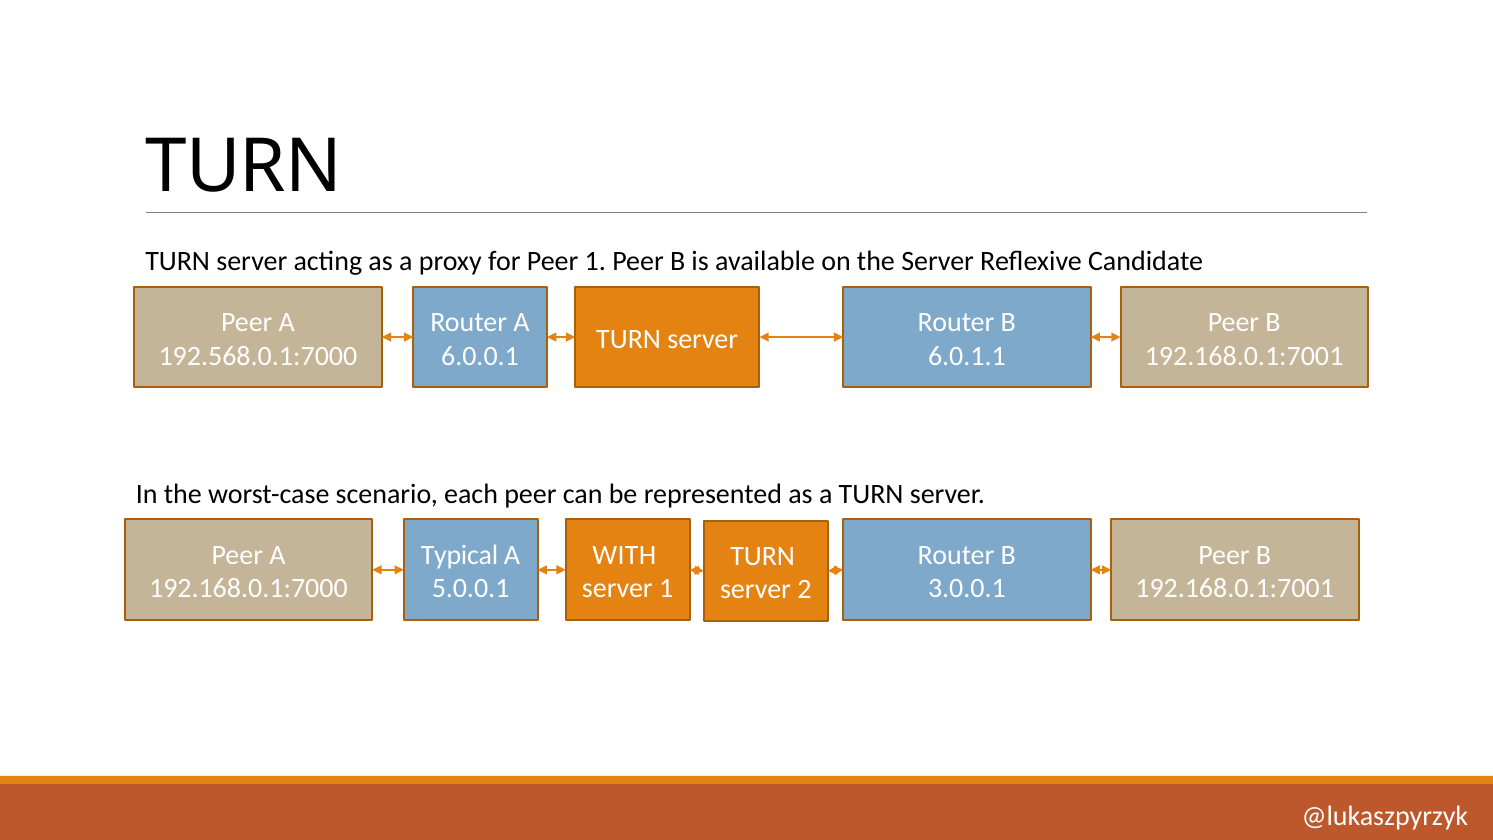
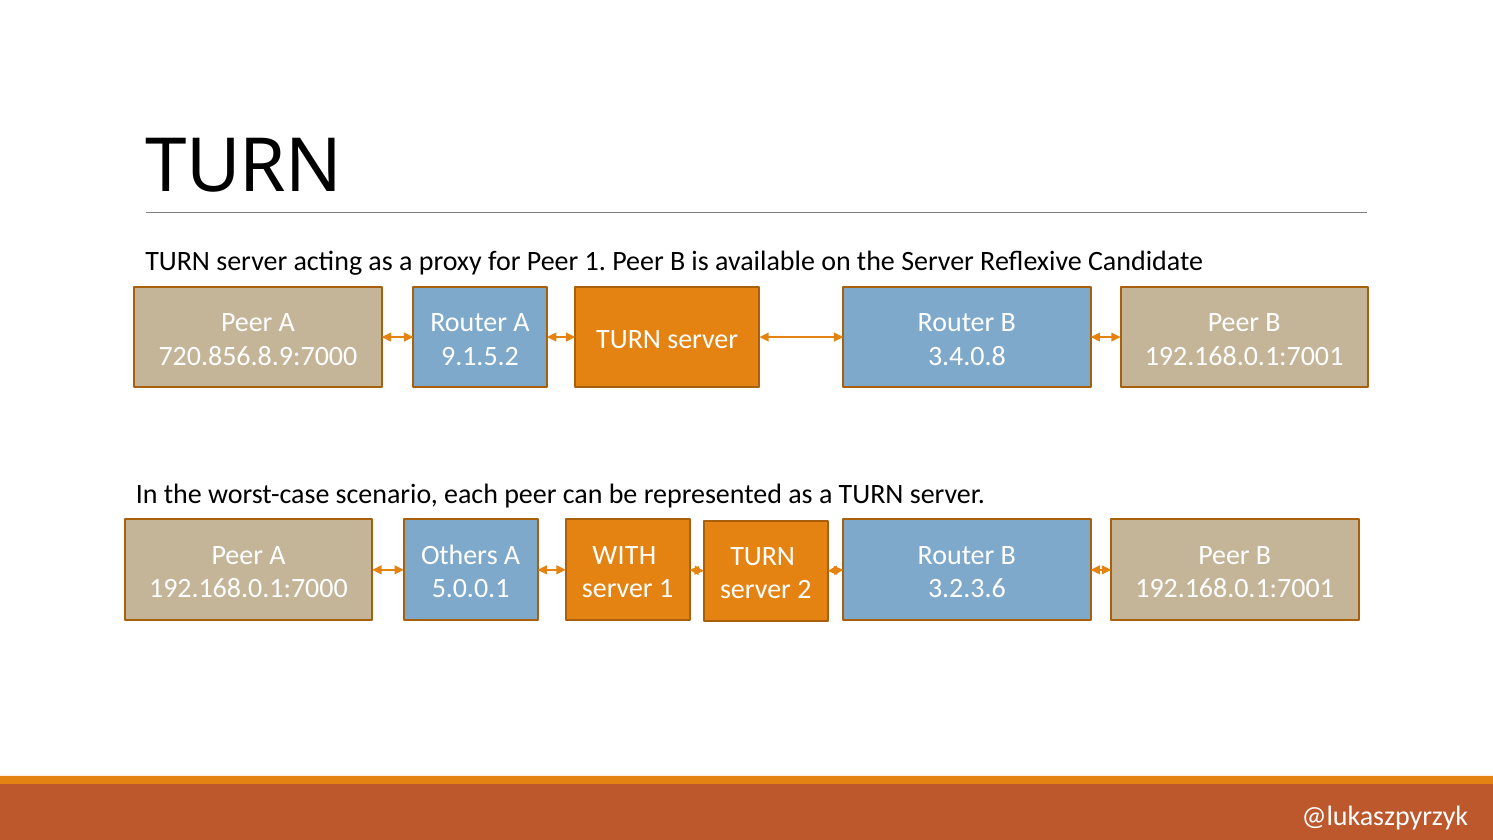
192.568.0.1:7000: 192.568.0.1:7000 -> 720.856.8.9:7000 (258, 356)
6.0.0.1: 6.0.0.1 -> 9.1.5.2 (480, 356)
6.0.1.1: 6.0.1.1 -> 3.4.0.8 (967, 356)
Typical: Typical -> Others (459, 555)
3.0.0.1: 3.0.0.1 -> 3.2.3.6 (967, 588)
